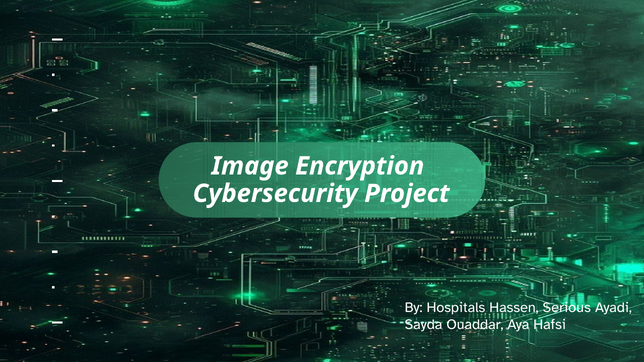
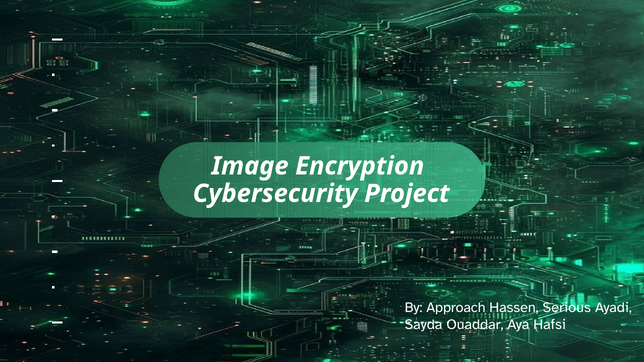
Hospitals: Hospitals -> Approach (456, 308)
